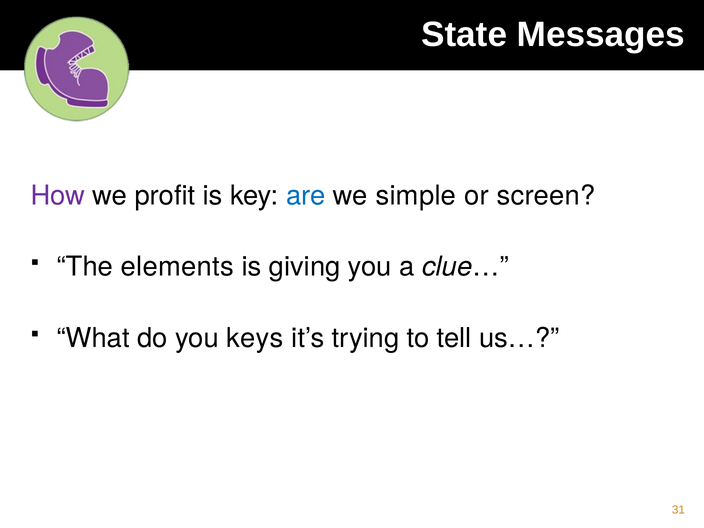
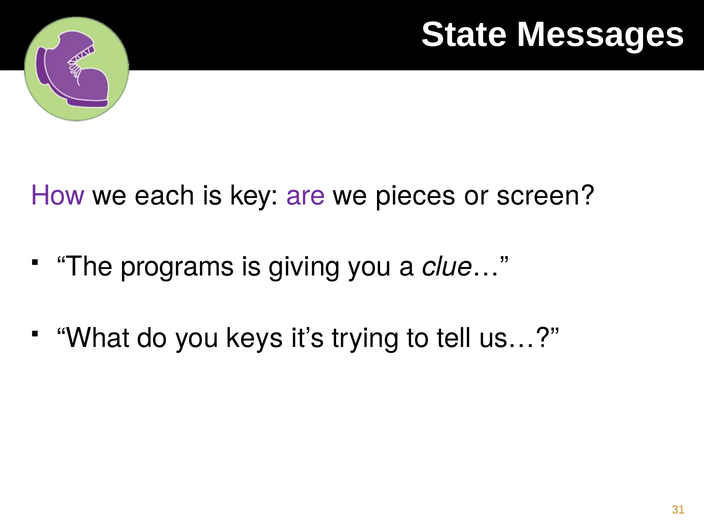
profit: profit -> each (165, 196)
are colour: blue -> purple (306, 196)
simple: simple -> pieces (416, 196)
elements: elements -> programs (178, 267)
